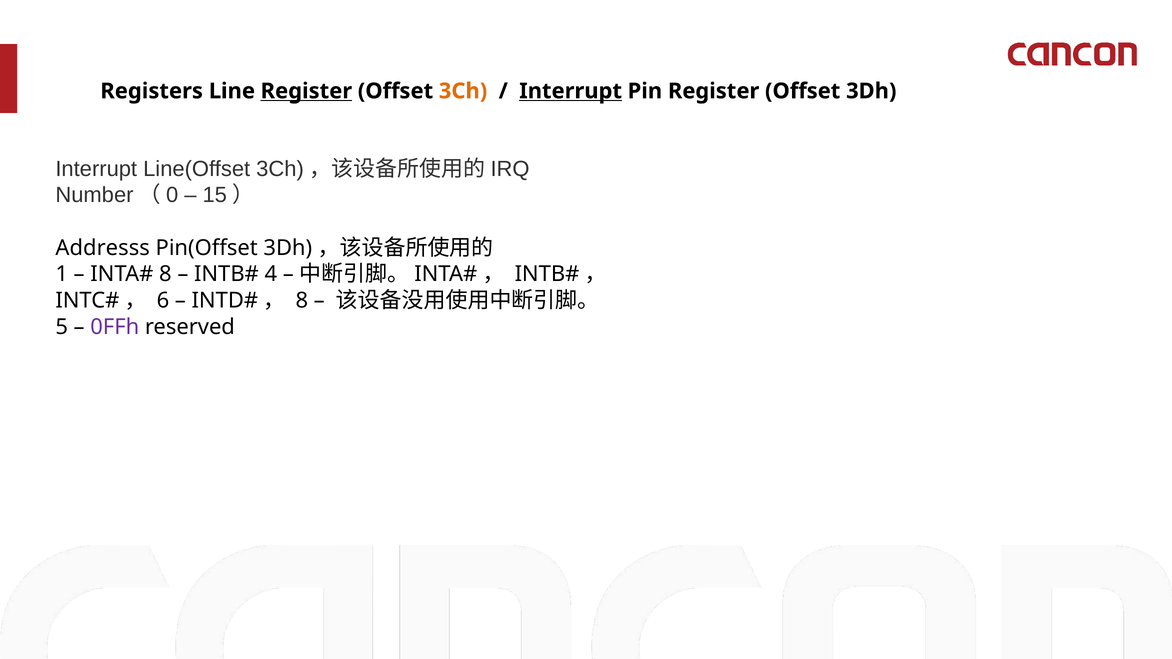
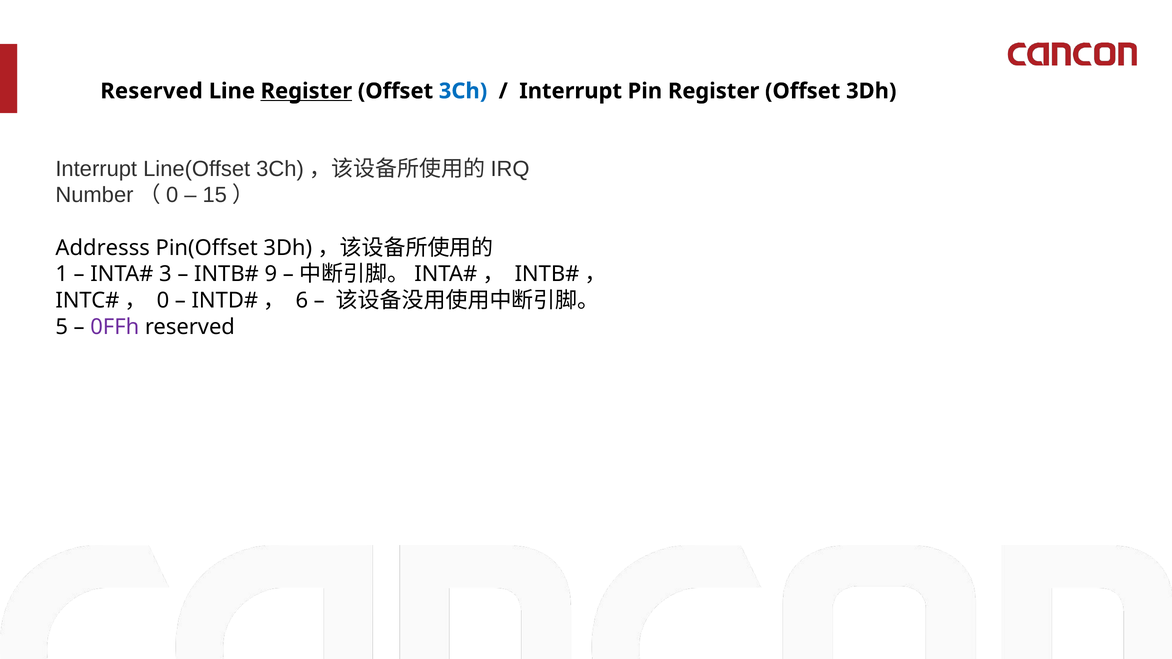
Registers: Registers -> Reserved (152, 91)
3Ch colour: orange -> blue (463, 91)
Interrupt underline: present -> none (571, 91)
8: 8 -> 3 (165, 274)
4: 4 -> 9 (271, 274)
6: 6 -> 0 (163, 301)
8: 8 -> 6 (302, 301)
